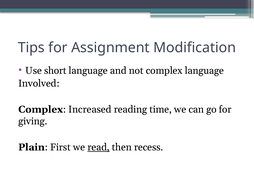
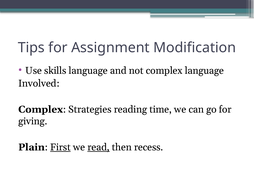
short: short -> skills (55, 70)
Increased: Increased -> Strategies (90, 109)
First underline: none -> present (60, 147)
